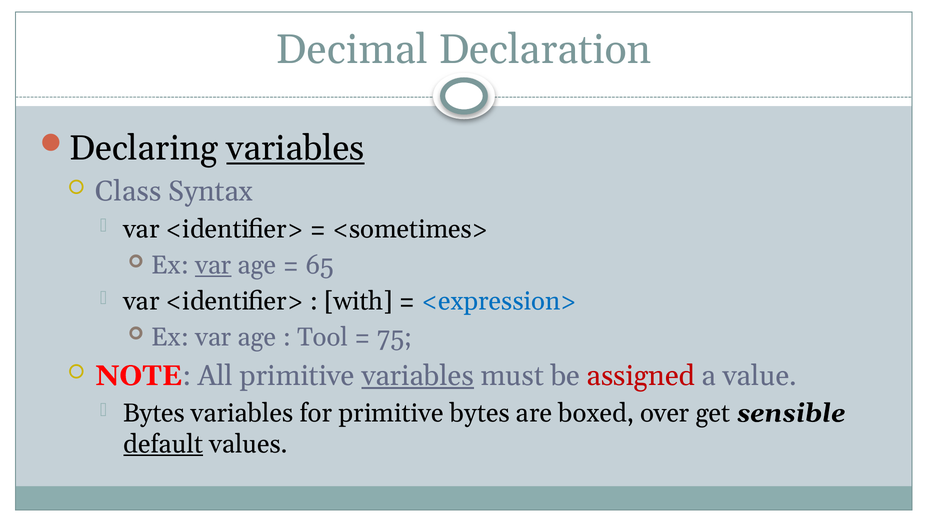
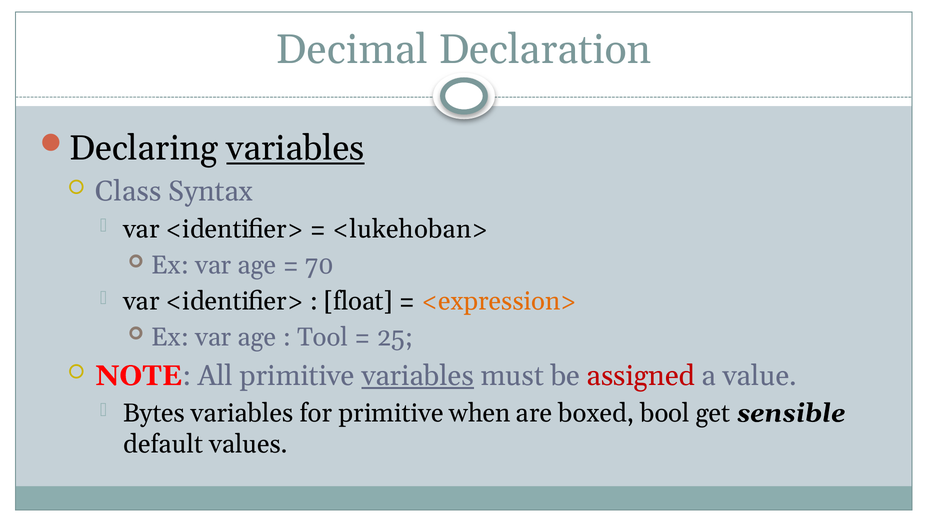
<sometimes>: <sometimes> -> <lukehoban> (410, 229)
var underline: present -> none (213, 265)
65: 65 -> 70 (320, 265)
with: with -> float (358, 301)
<expression> colour: blue -> orange (499, 301)
75: 75 -> 25 (395, 337)
primitive bytes: bytes -> when (480, 413)
over: over -> bool (665, 413)
default underline: present -> none (163, 444)
